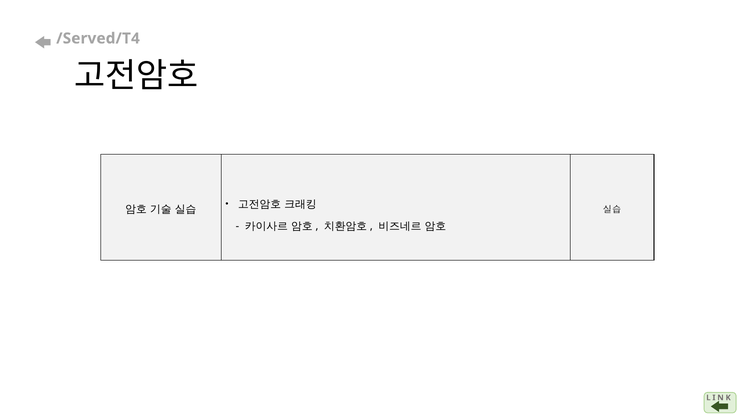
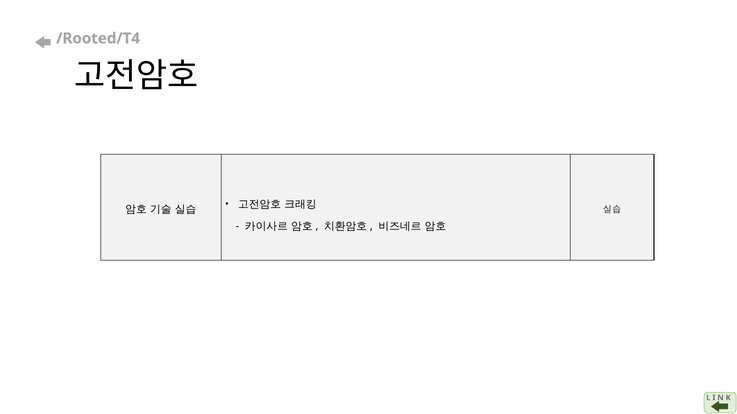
/Served/T4: /Served/T4 -> /Rooted/T4 (98, 38)
